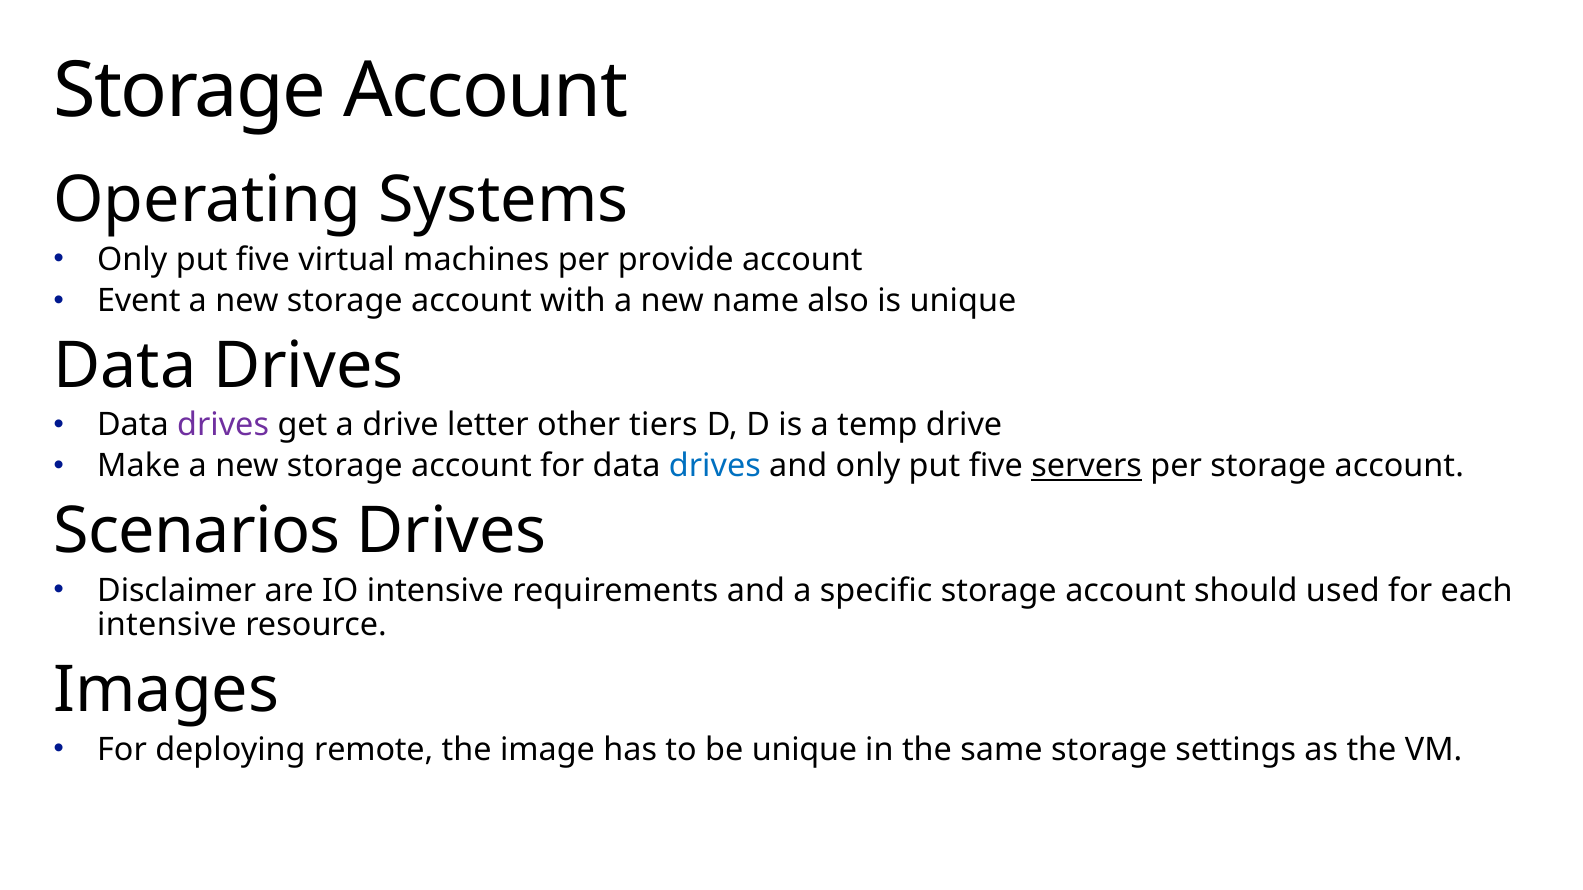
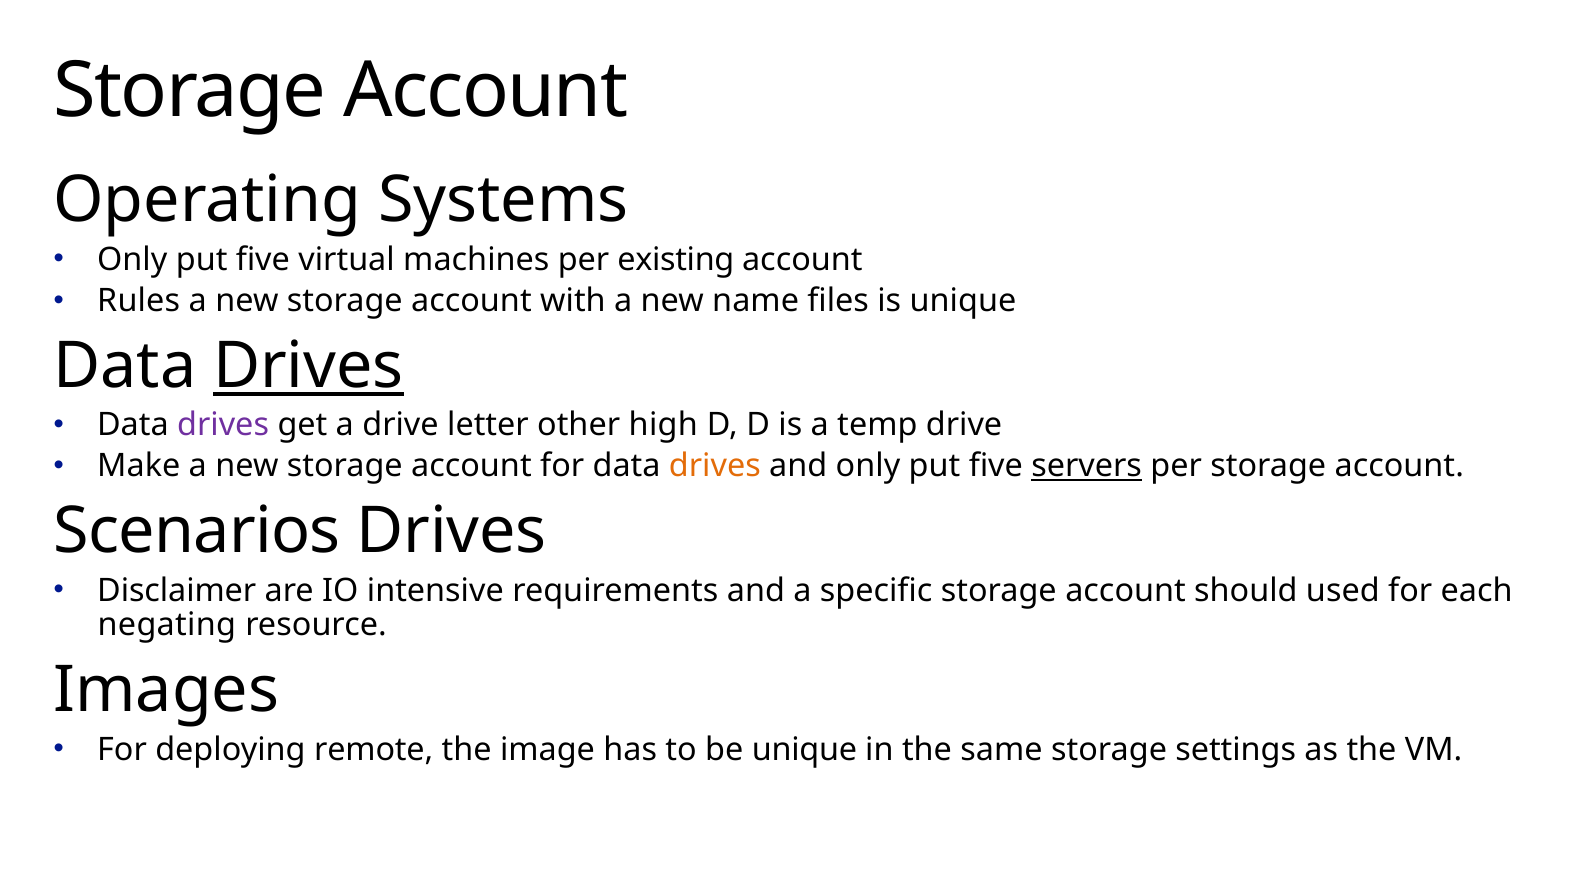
provide: provide -> existing (676, 260)
Event: Event -> Rules (139, 301)
also: also -> files (838, 301)
Drives underline: none -> present (308, 366)
tiers: tiers -> high (663, 425)
drives colour: blue -> orange (715, 466)
intensive: intensive -> negating (167, 626)
